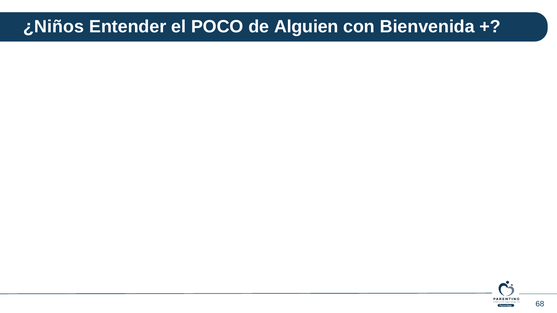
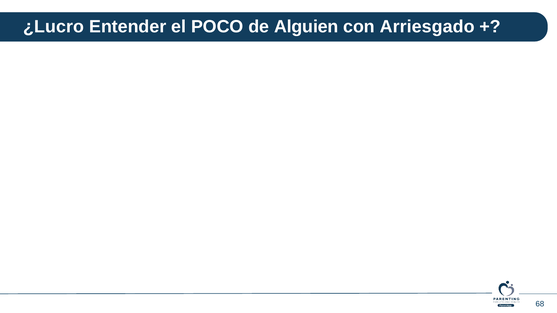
¿Niños: ¿Niños -> ¿Lucro (54, 27)
Bienvenida: Bienvenida -> Arriesgado (427, 27)
